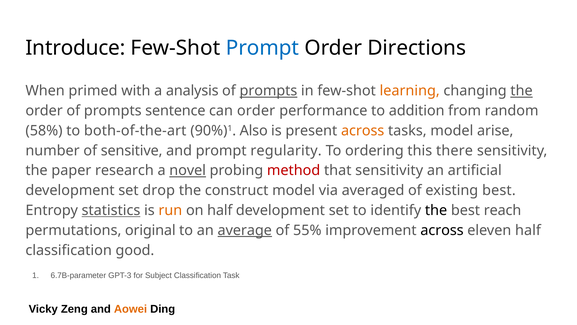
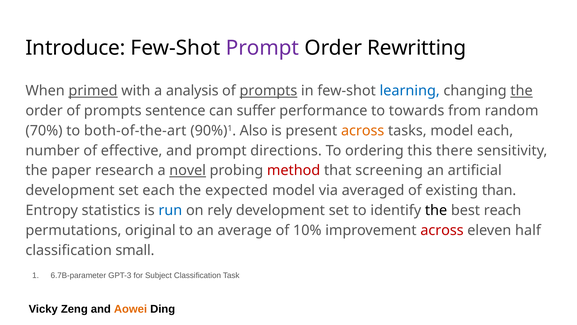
Prompt colour: blue -> purple (262, 48)
Directions: Directions -> Rewritting (417, 48)
primed underline: none -> present (93, 91)
learning colour: orange -> blue (410, 91)
can order: order -> suffer (256, 111)
addition: addition -> towards (417, 111)
58%: 58% -> 70% (44, 131)
model arise: arise -> each (495, 131)
sensitive: sensitive -> effective (132, 150)
regularity: regularity -> directions (286, 150)
that sensitivity: sensitivity -> screening (389, 170)
set drop: drop -> each (159, 190)
construct: construct -> expected (237, 190)
existing best: best -> than (499, 190)
statistics underline: present -> none (111, 210)
run colour: orange -> blue (170, 210)
on half: half -> rely (220, 210)
average underline: present -> none (245, 230)
55%: 55% -> 10% (307, 230)
across colour: black -> red (442, 230)
good: good -> small (135, 250)
